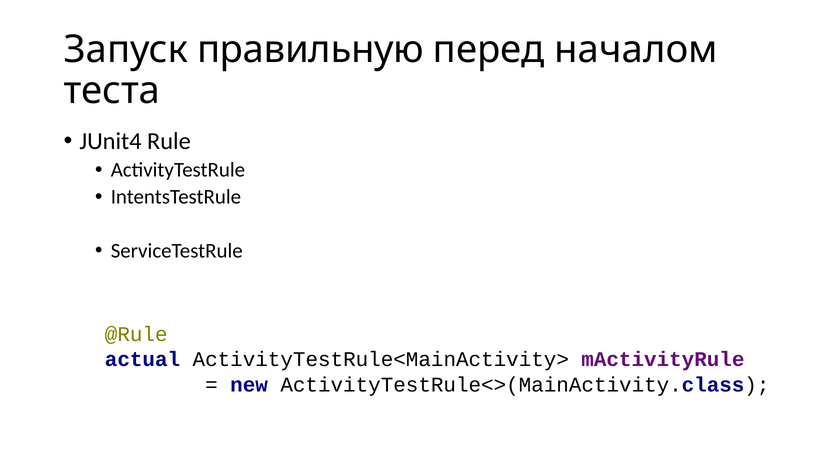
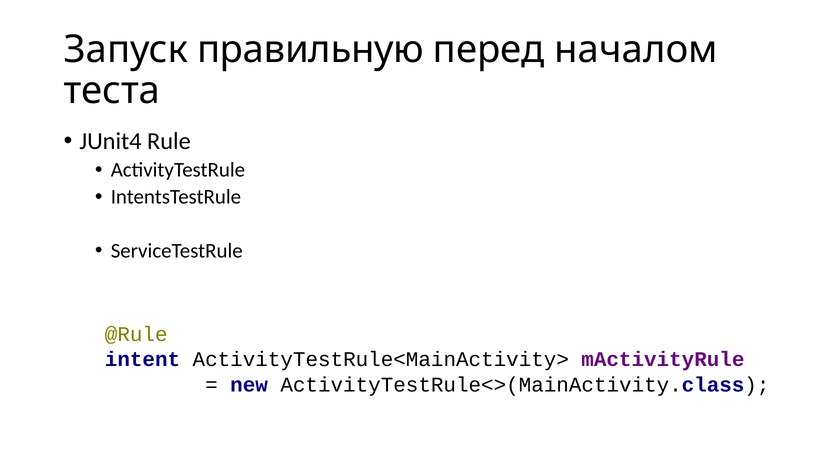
actual: actual -> intent (142, 360)
